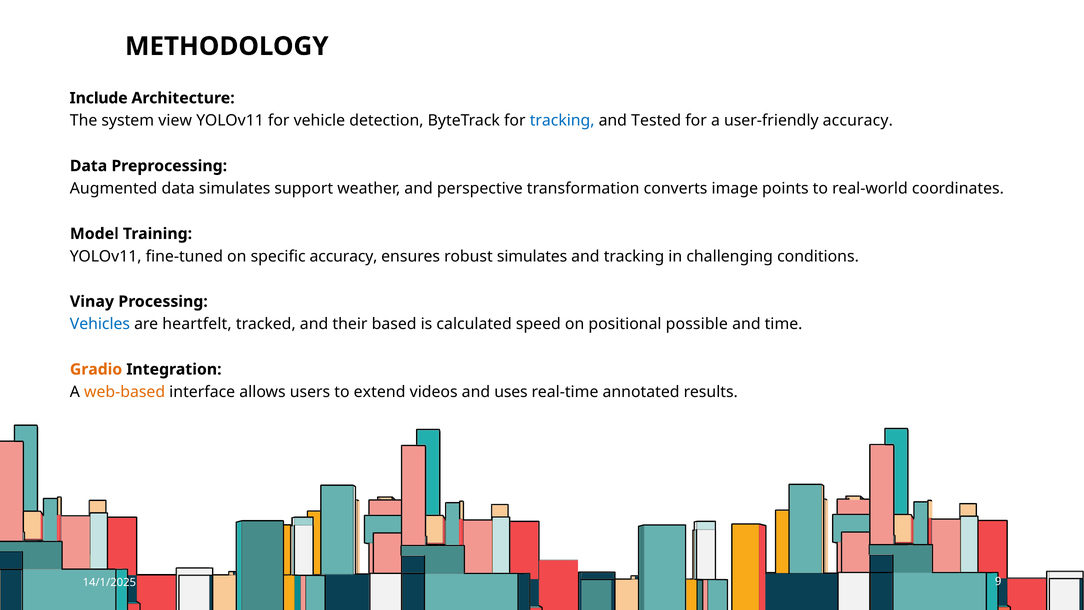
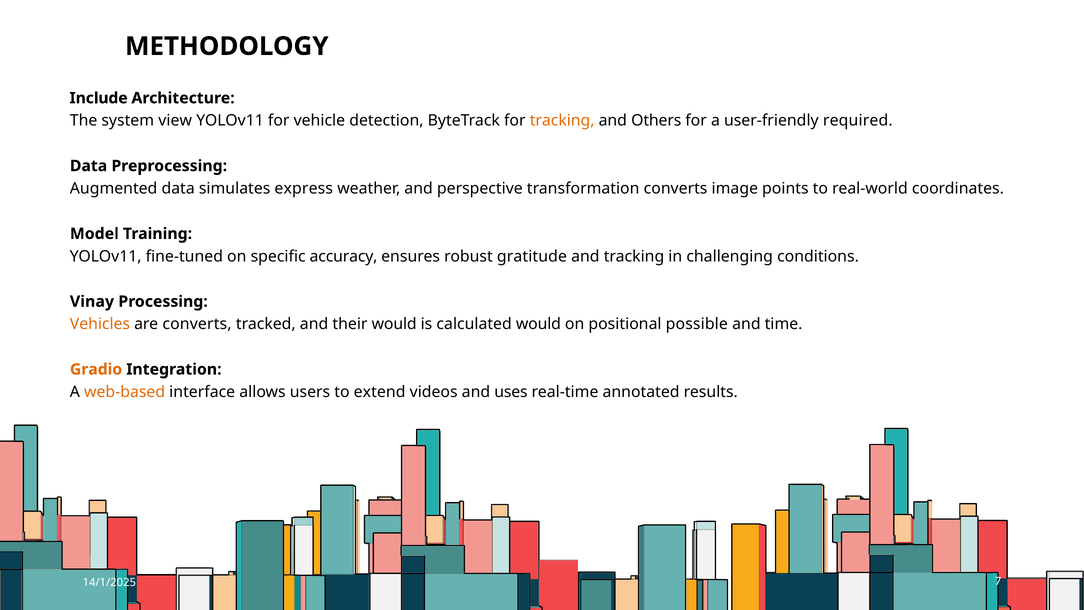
tracking colour: blue -> orange (562, 121)
Tested: Tested -> Others (656, 121)
user-friendly accuracy: accuracy -> required (858, 121)
support: support -> express (304, 188)
robust simulates: simulates -> gratitude (532, 256)
Vehicles colour: blue -> orange (100, 324)
are heartfelt: heartfelt -> converts (197, 324)
their based: based -> would (394, 324)
calculated speed: speed -> would (538, 324)
9: 9 -> 7 (998, 581)
